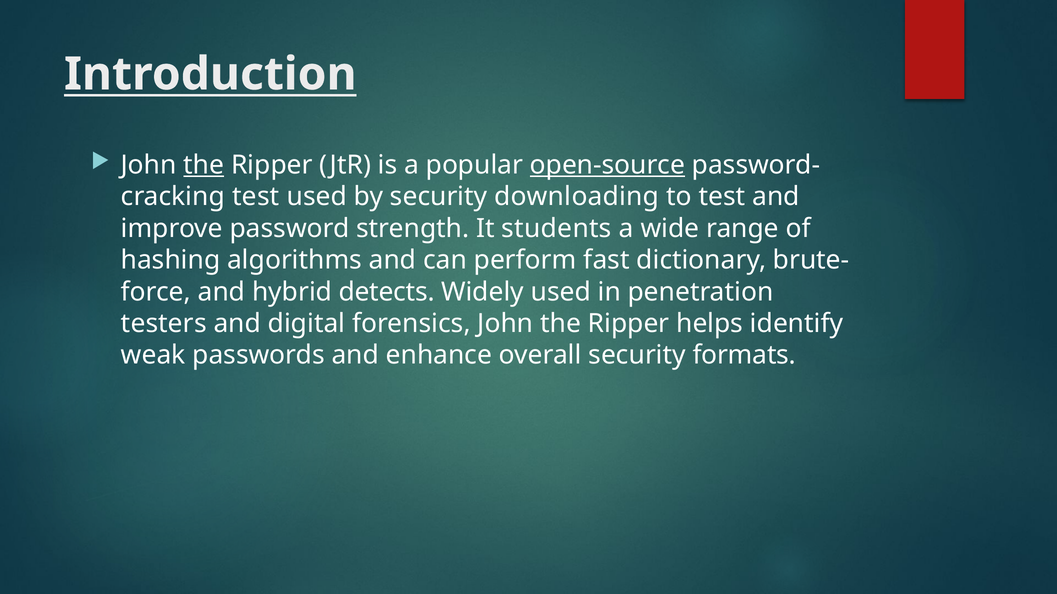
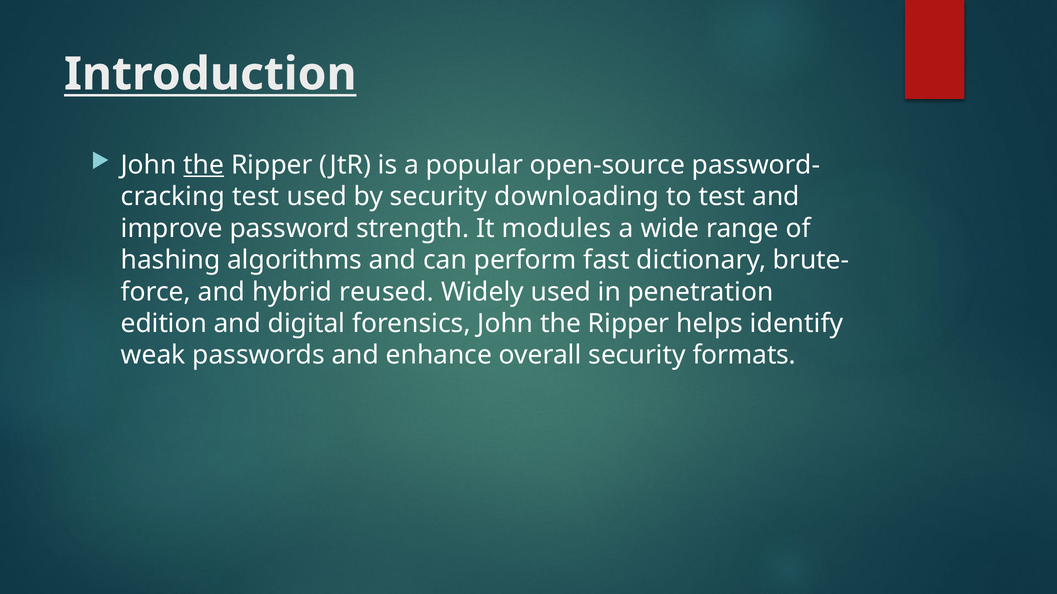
open-source underline: present -> none (607, 165)
students: students -> modules (557, 229)
detects: detects -> reused (386, 292)
testers: testers -> edition (164, 324)
